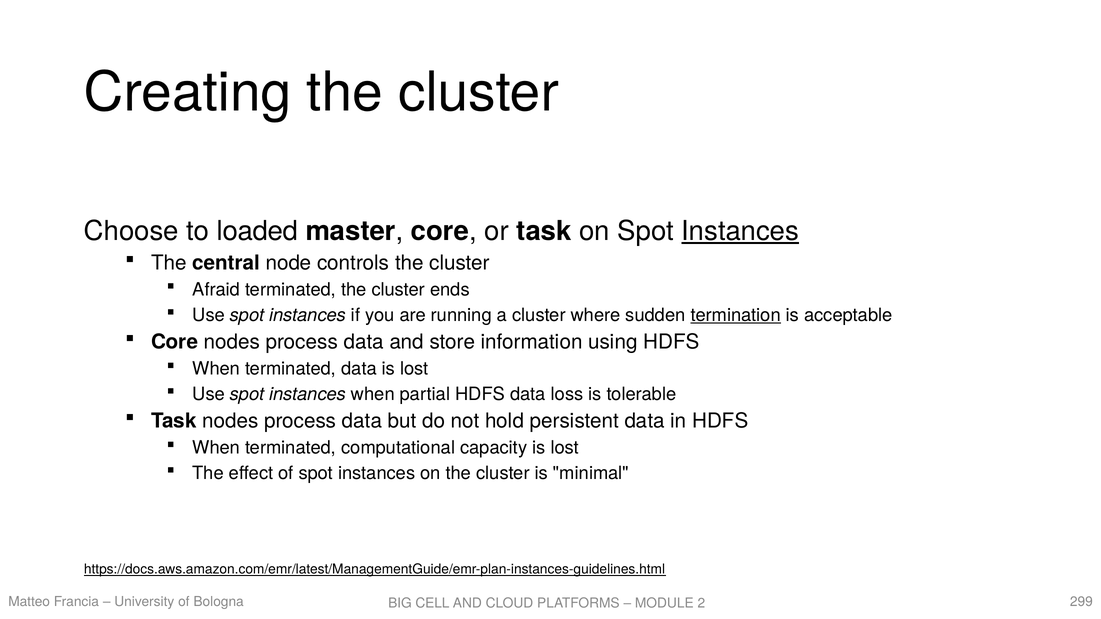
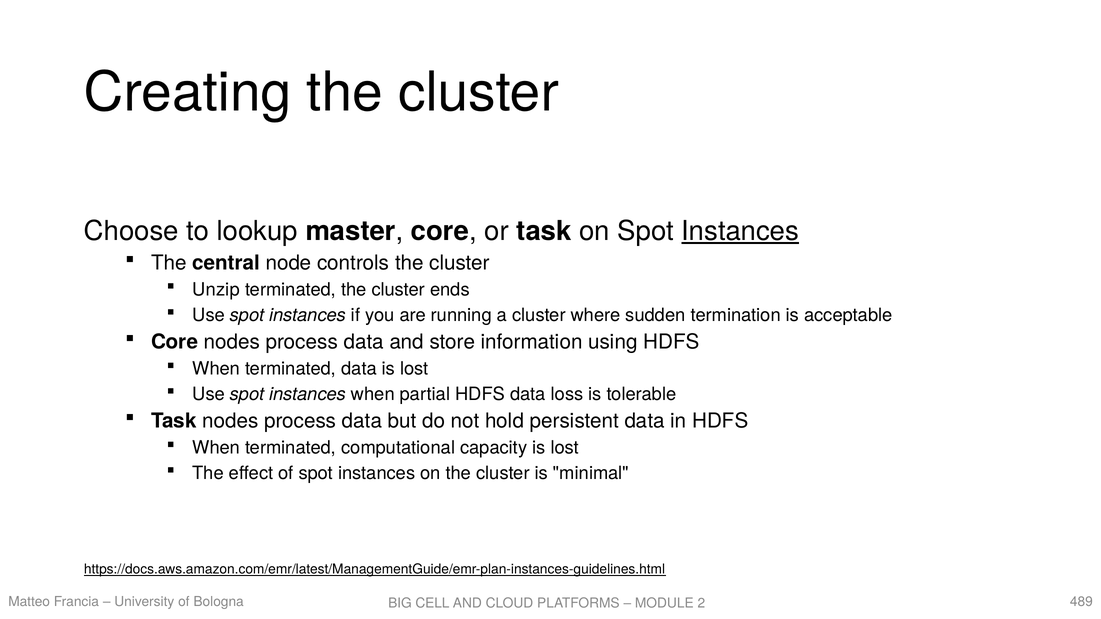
loaded: loaded -> lookup (257, 231)
Afraid: Afraid -> Unzip (216, 290)
termination underline: present -> none (736, 315)
299: 299 -> 489 (1081, 602)
